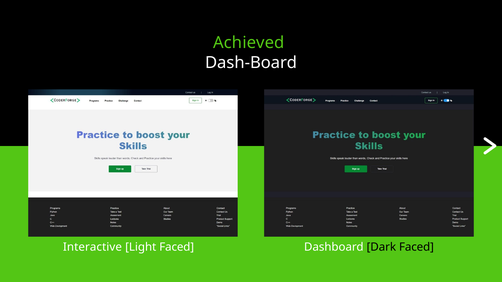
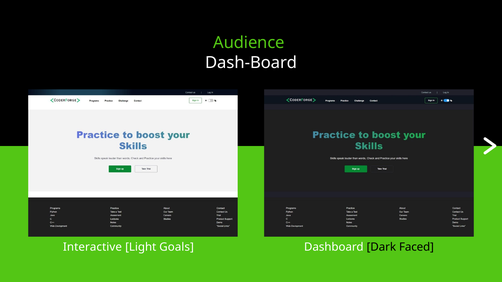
Achieved: Achieved -> Audience (249, 43)
Light Faced: Faced -> Goals (177, 247)
